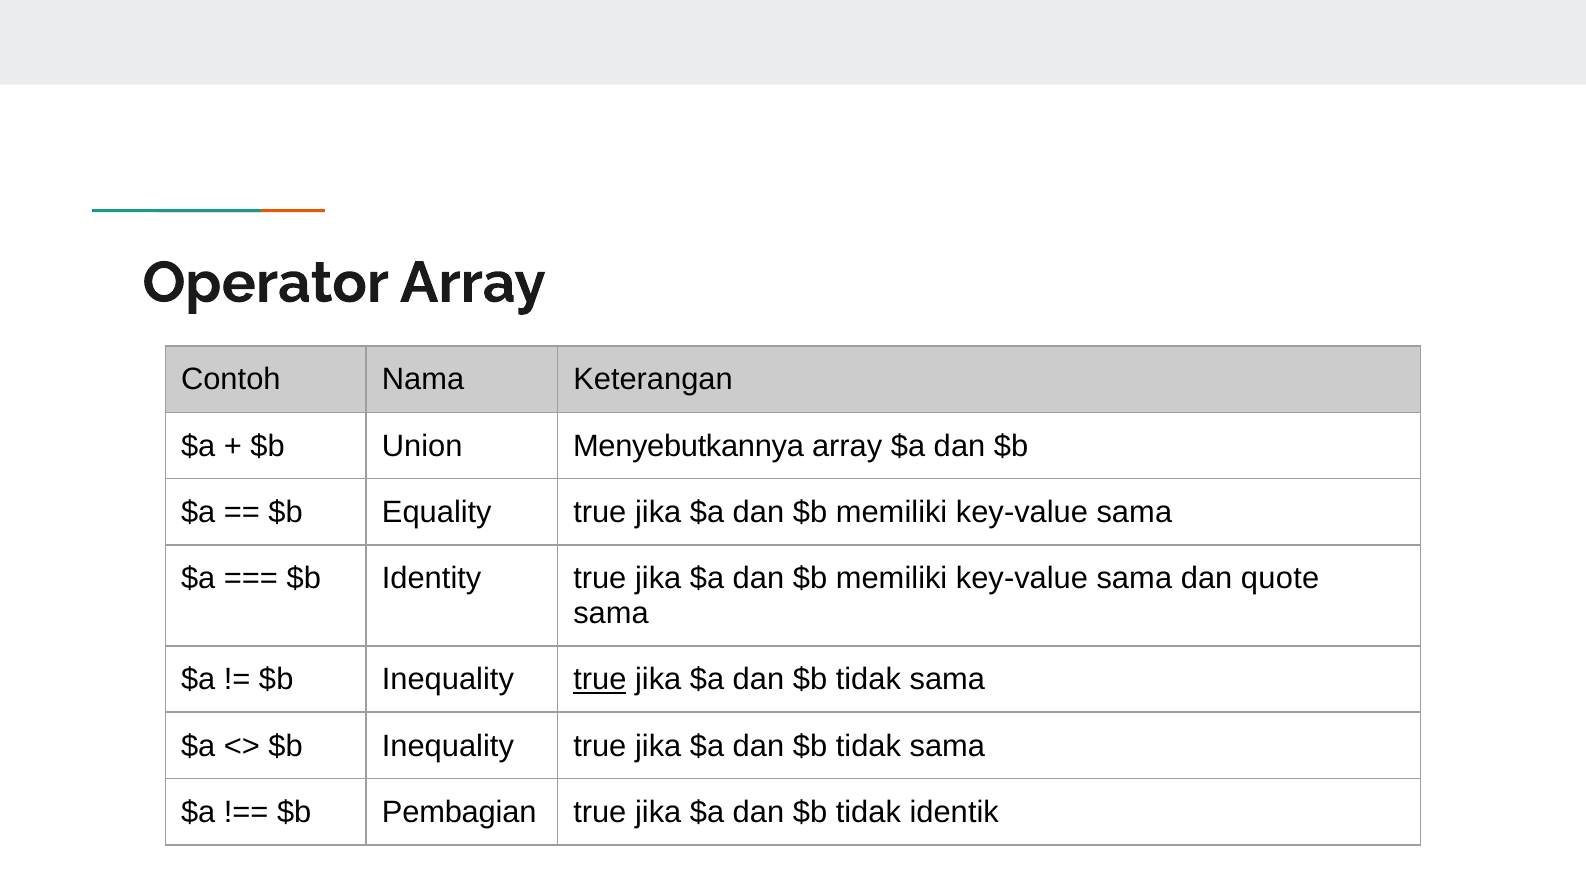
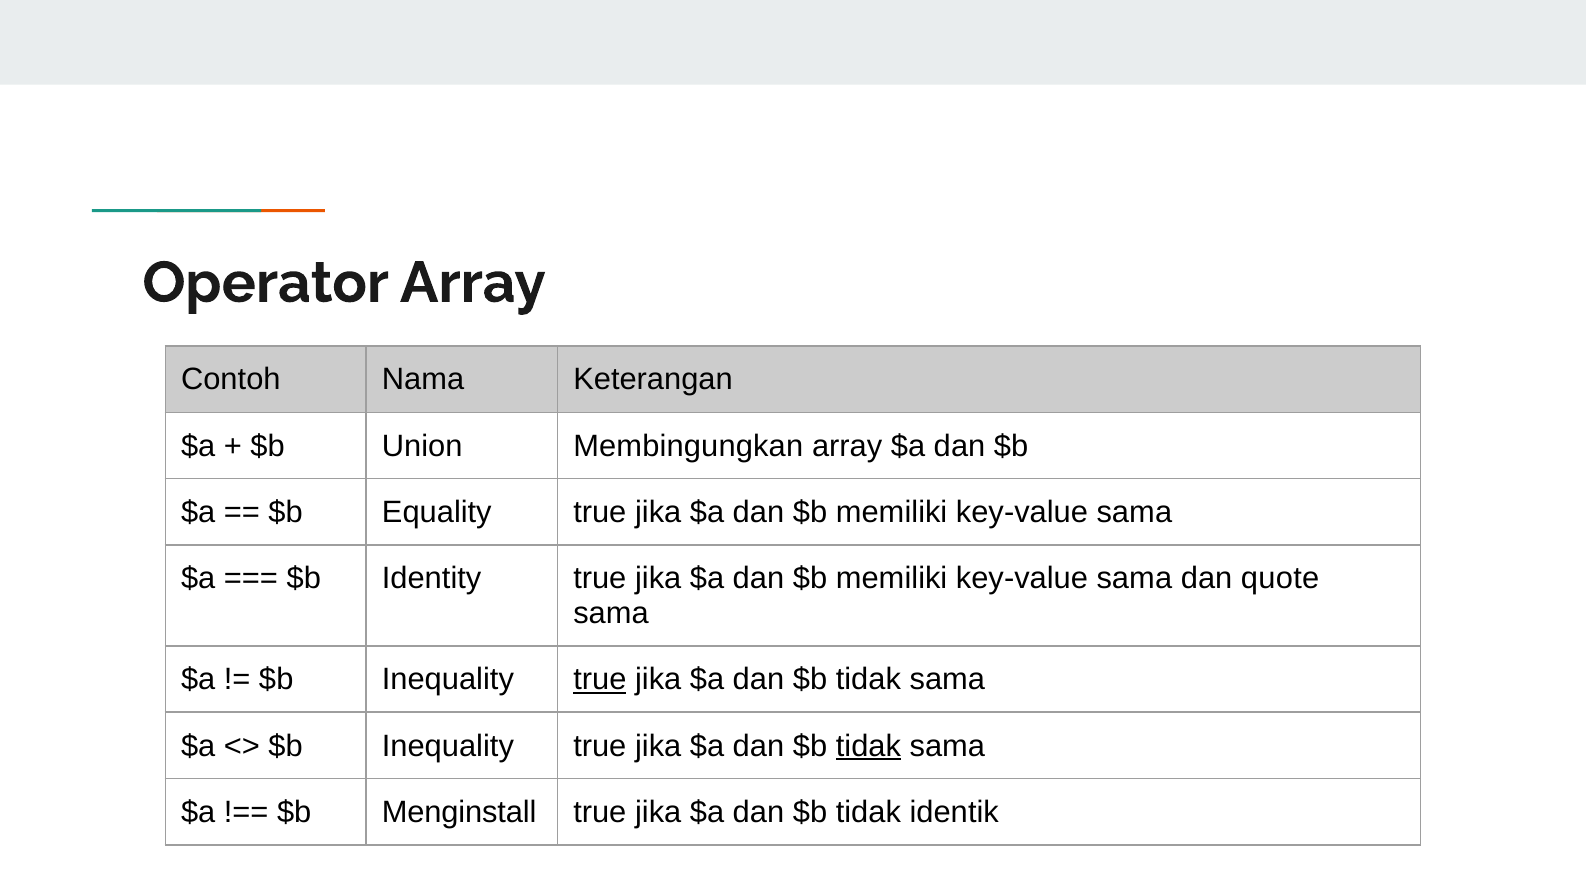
Menyebutkannya: Menyebutkannya -> Membingungkan (688, 446)
tidak underline: none -> present (868, 746)
Pembagian: Pembagian -> Menginstall (459, 812)
